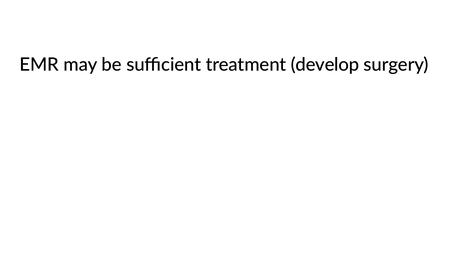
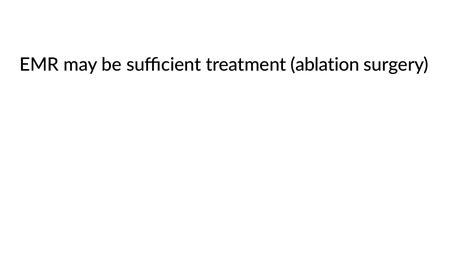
develop: develop -> ablation (325, 65)
